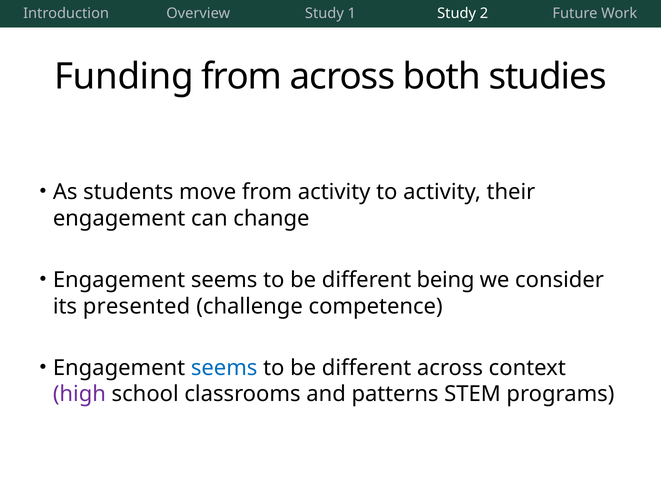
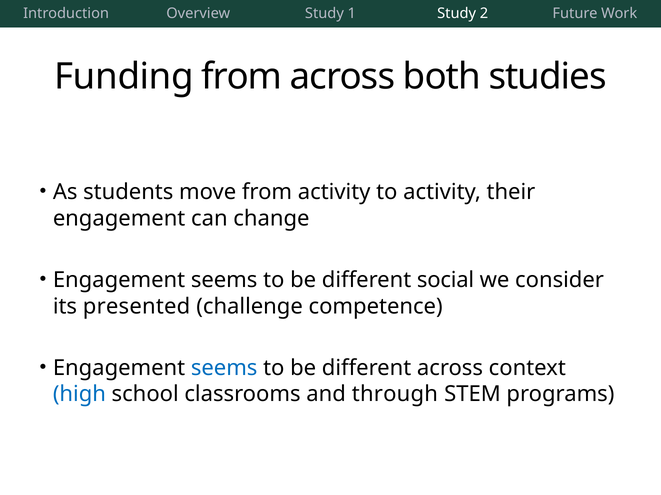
being: being -> social (446, 280)
high colour: purple -> blue (79, 395)
patterns: patterns -> through (395, 395)
